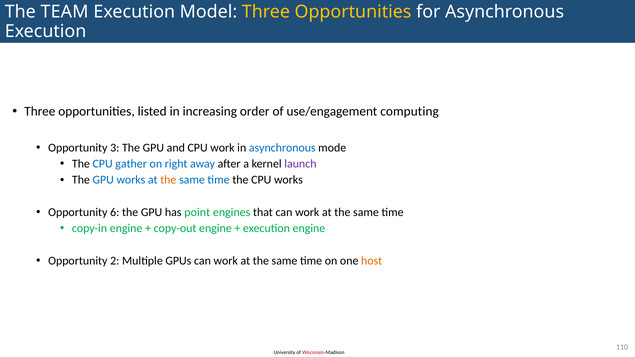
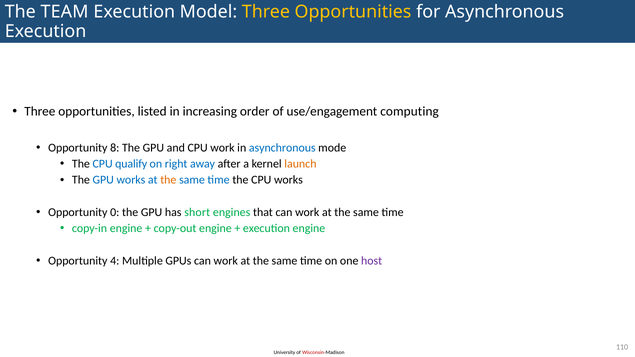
3: 3 -> 8 (115, 148)
gather: gather -> qualify (131, 164)
launch colour: purple -> orange (300, 164)
6: 6 -> 0 (115, 212)
point: point -> short (197, 212)
2: 2 -> 4 (115, 261)
host colour: orange -> purple (372, 261)
